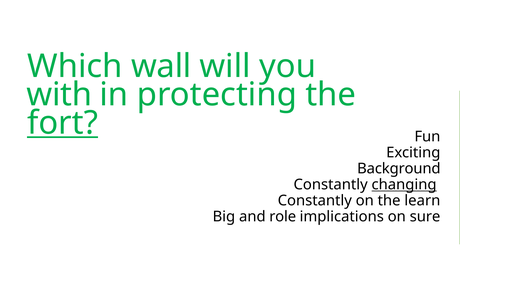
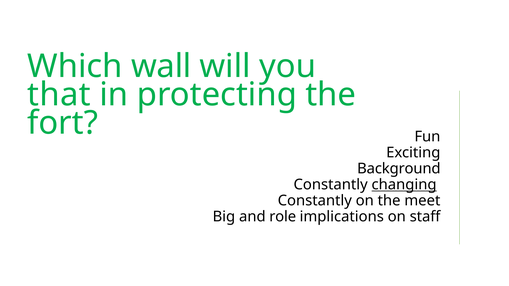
with: with -> that (59, 95)
fort underline: present -> none (63, 123)
learn: learn -> meet (422, 201)
sure: sure -> staff (425, 217)
